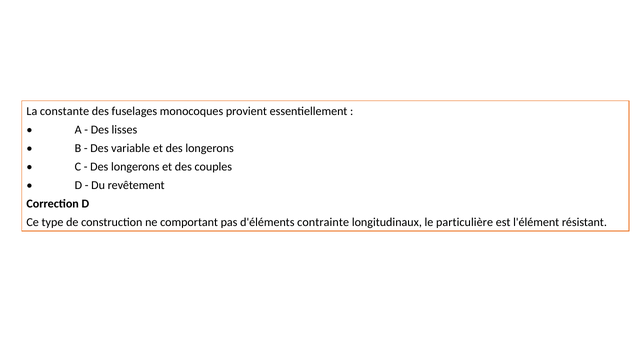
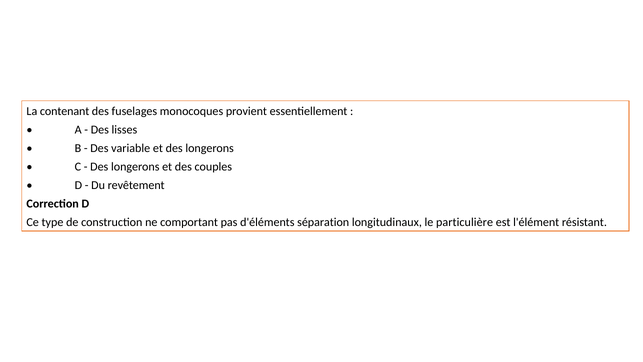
constante: constante -> contenant (65, 111)
contrainte: contrainte -> séparation (323, 222)
